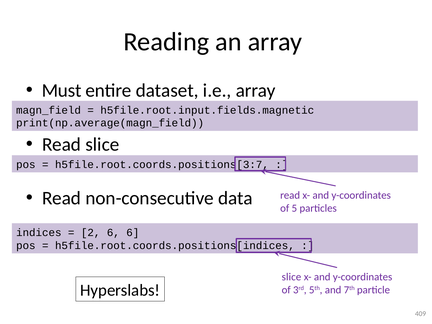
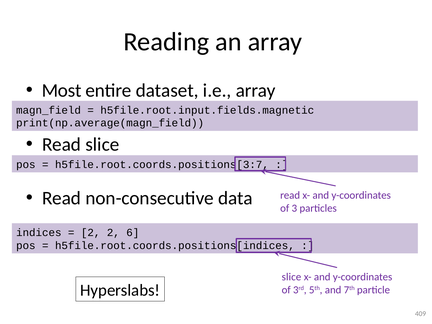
Must: Must -> Most (62, 91)
5: 5 -> 3 (294, 208)
2 6: 6 -> 2 (113, 233)
